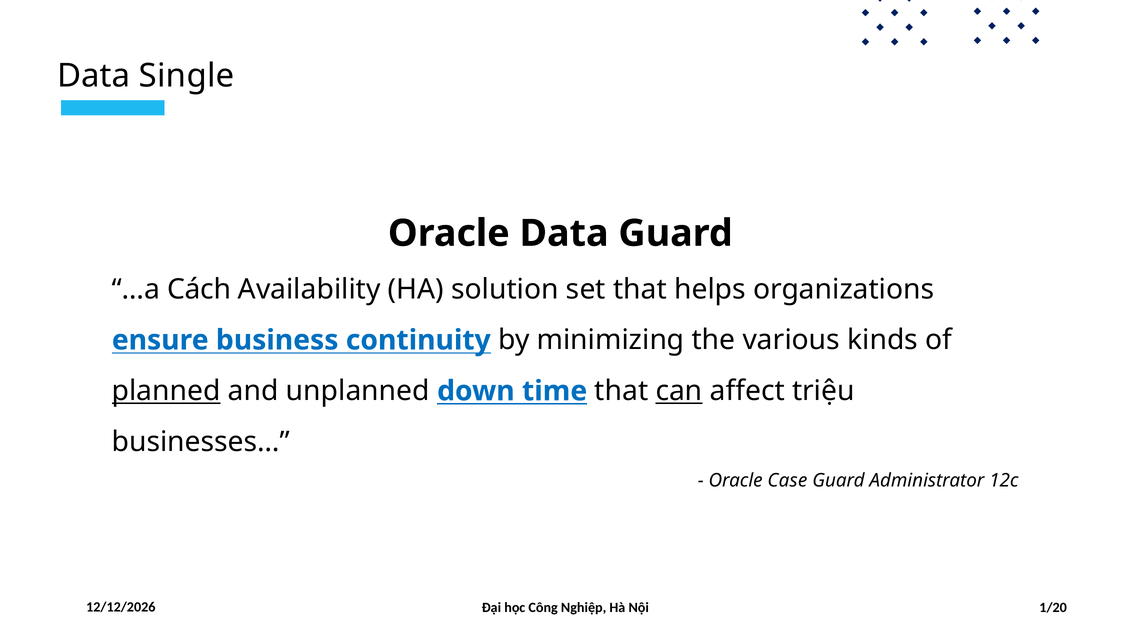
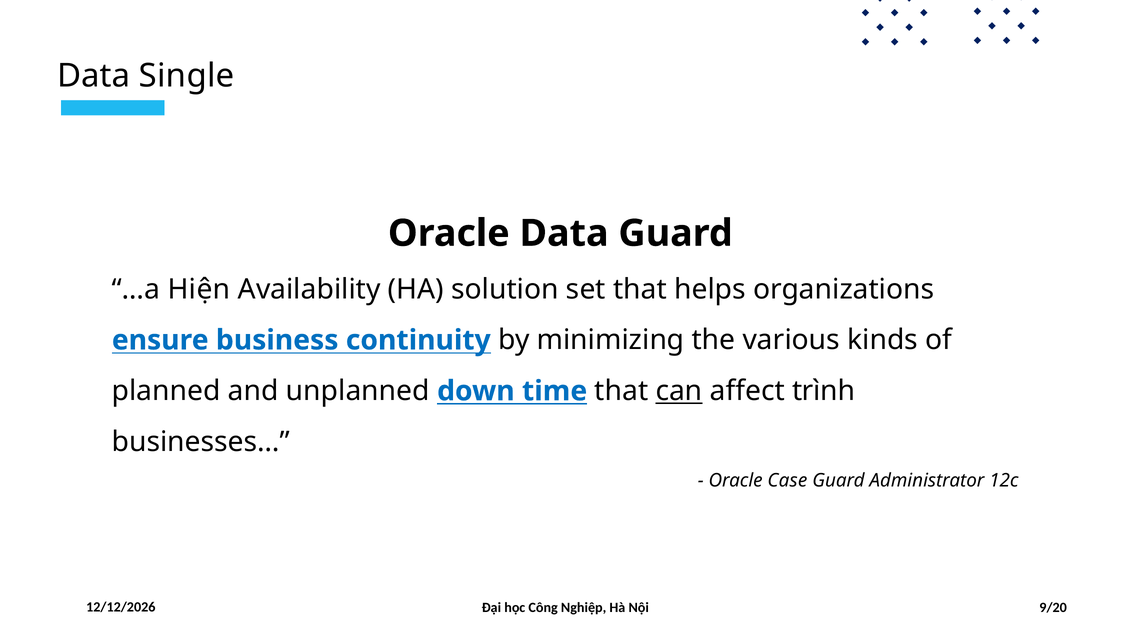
Cách: Cách -> Hiện (199, 289)
planned underline: present -> none (166, 391)
triệu: triệu -> trình (824, 391)
1/20: 1/20 -> 9/20 (1053, 608)
